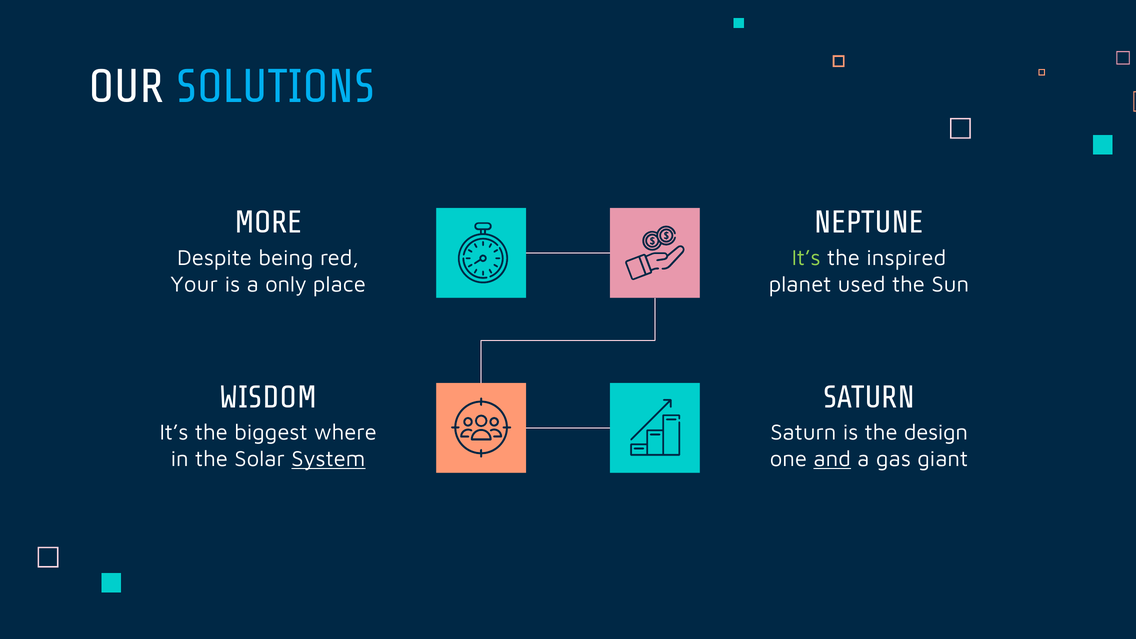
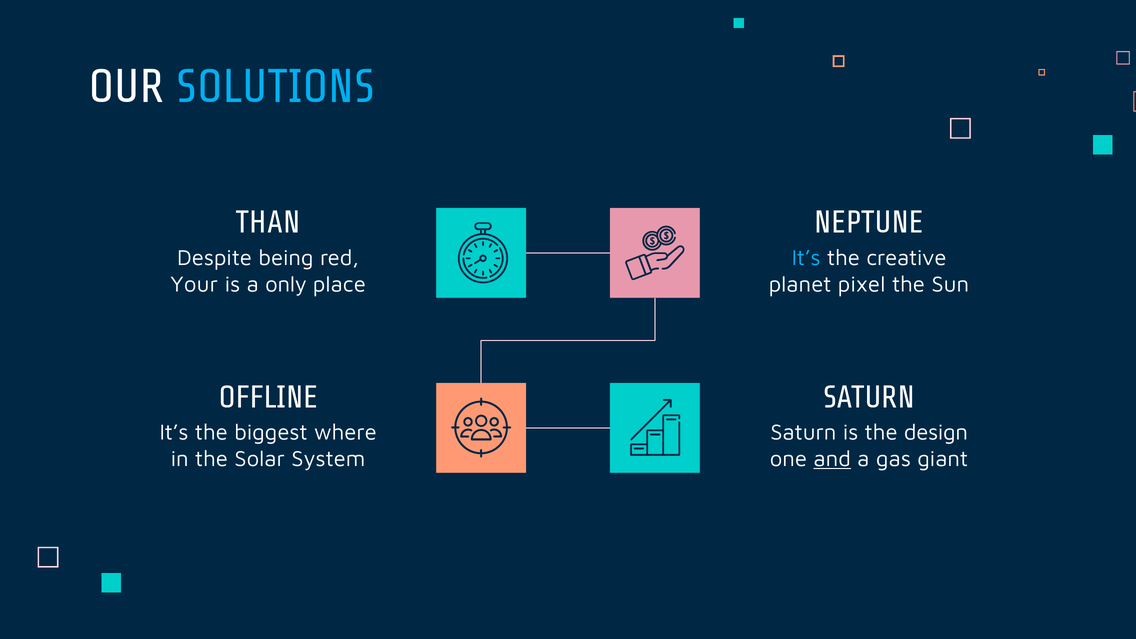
MORE: MORE -> THAN (268, 223)
It’s colour: light green -> light blue (806, 258)
inspired: inspired -> creative (906, 258)
used: used -> pixel (862, 284)
WISDOM: WISDOM -> OFFLINE (268, 397)
System underline: present -> none (328, 459)
